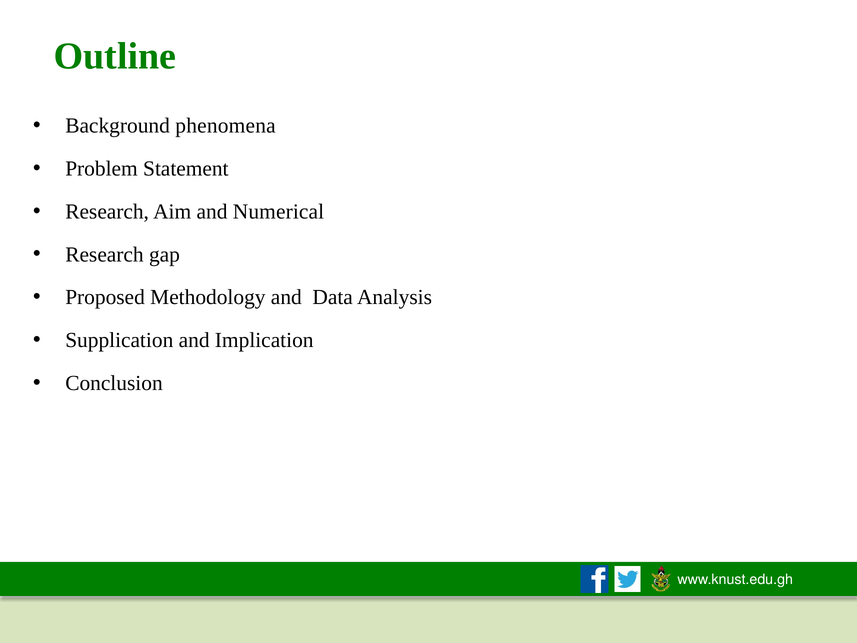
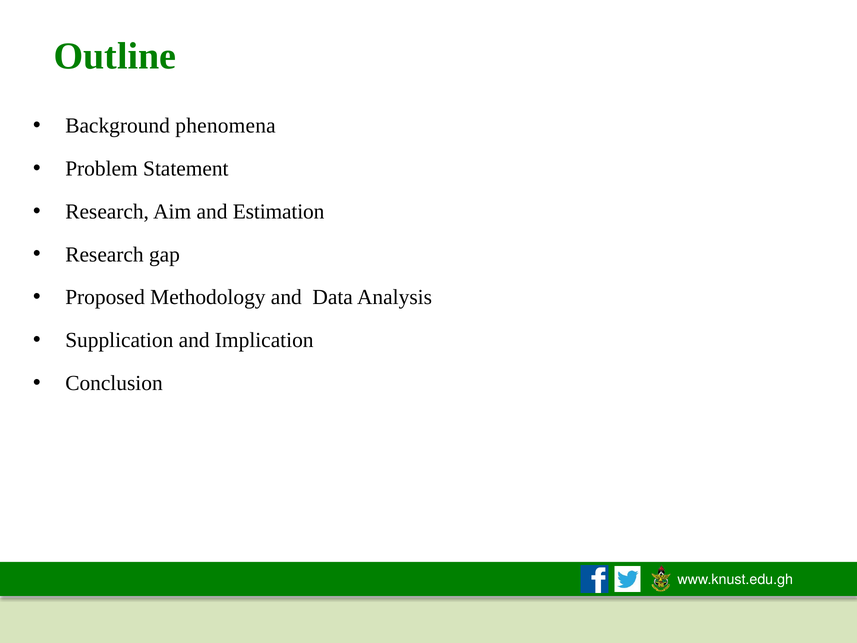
Numerical: Numerical -> Estimation (279, 212)
